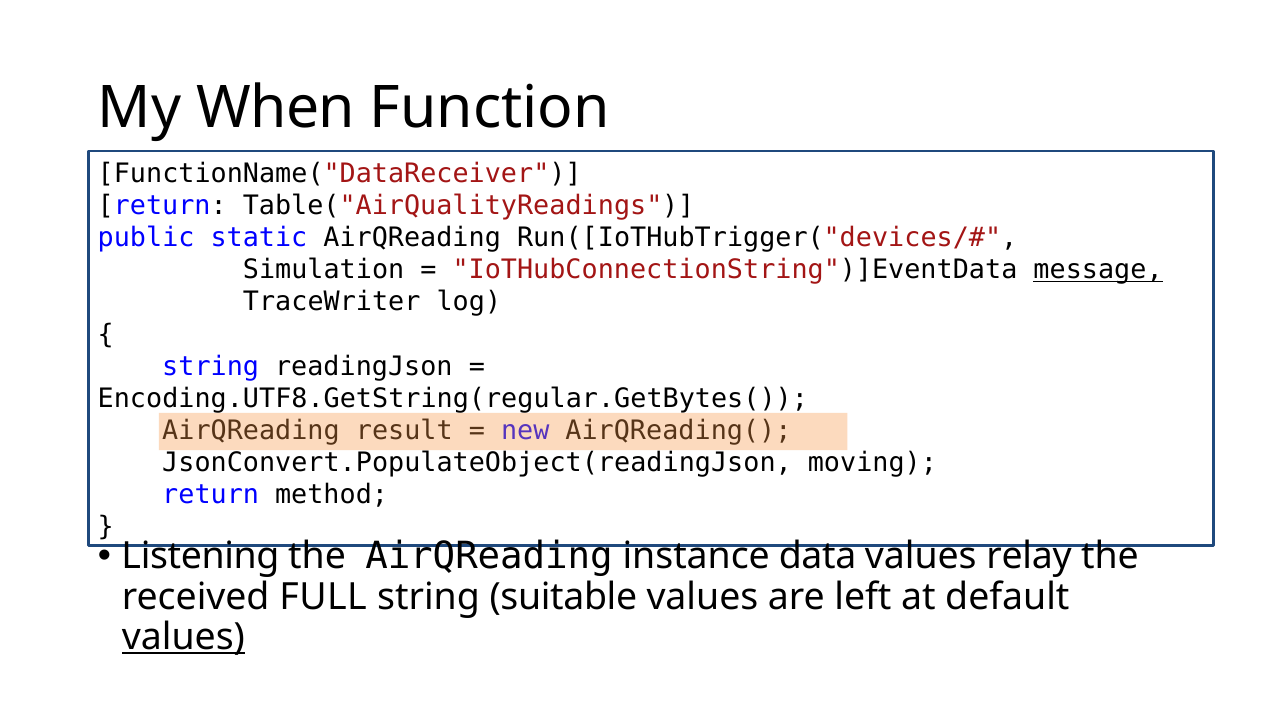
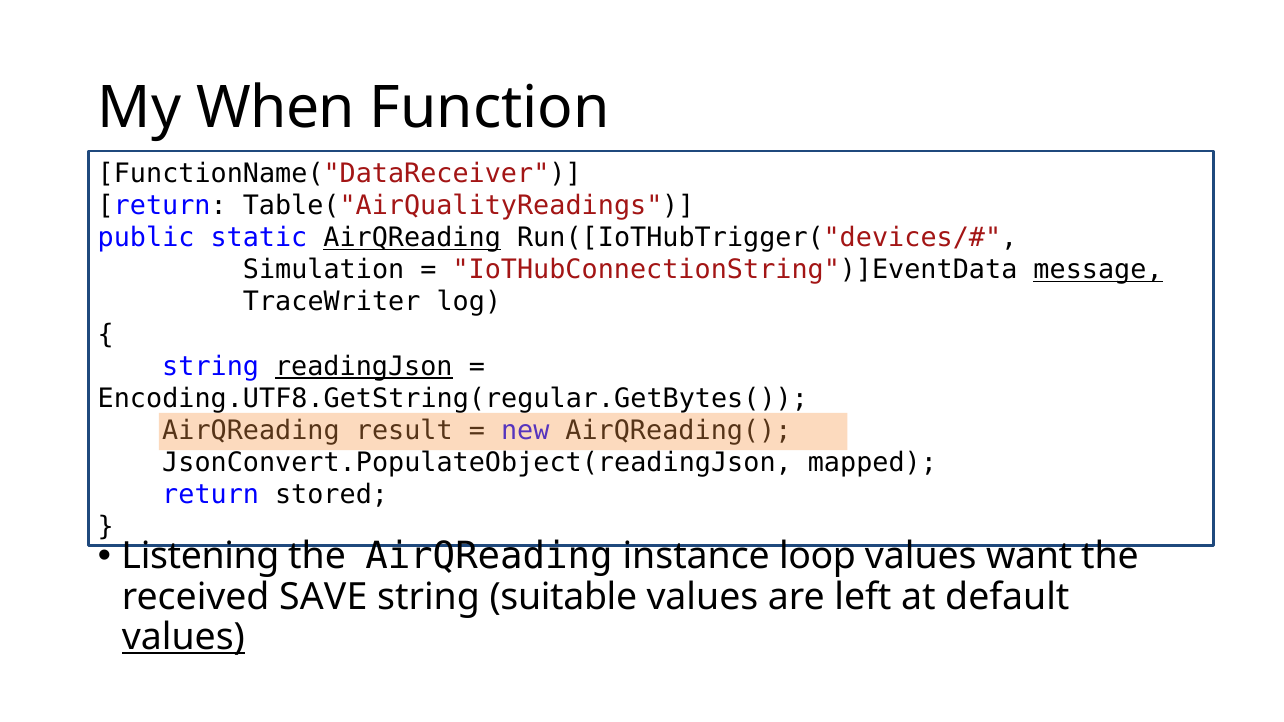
AirQReading underline: none -> present (412, 238)
readingJson underline: none -> present (364, 366)
moving: moving -> mapped (872, 463)
method: method -> stored (332, 495)
data: data -> loop (818, 556)
relay: relay -> want (1029, 556)
FULL: FULL -> SAVE (323, 597)
